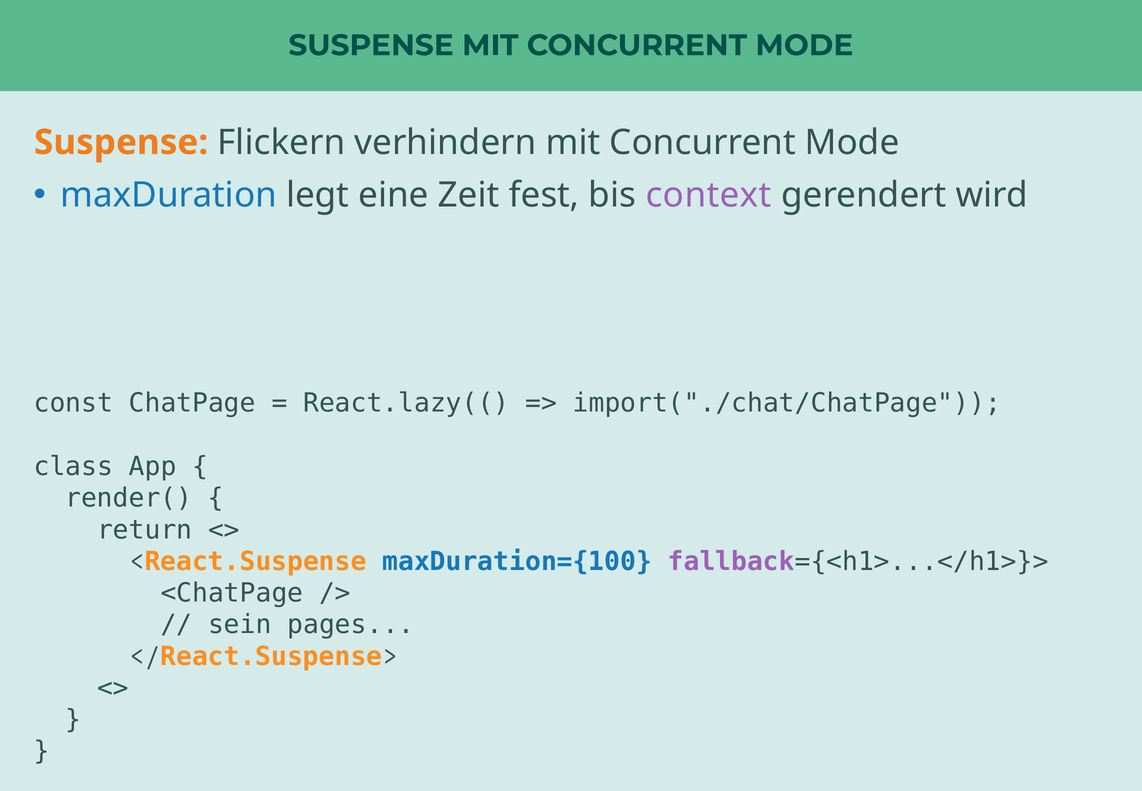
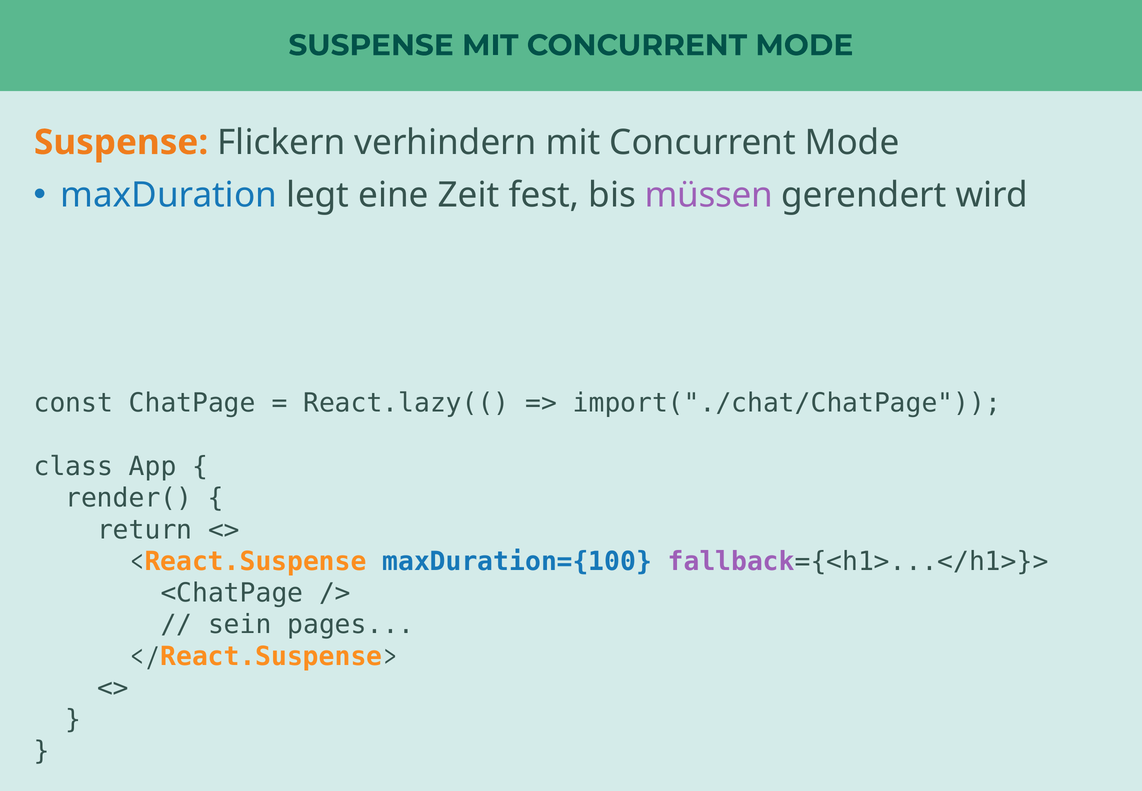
context: context -> müssen (709, 195)
